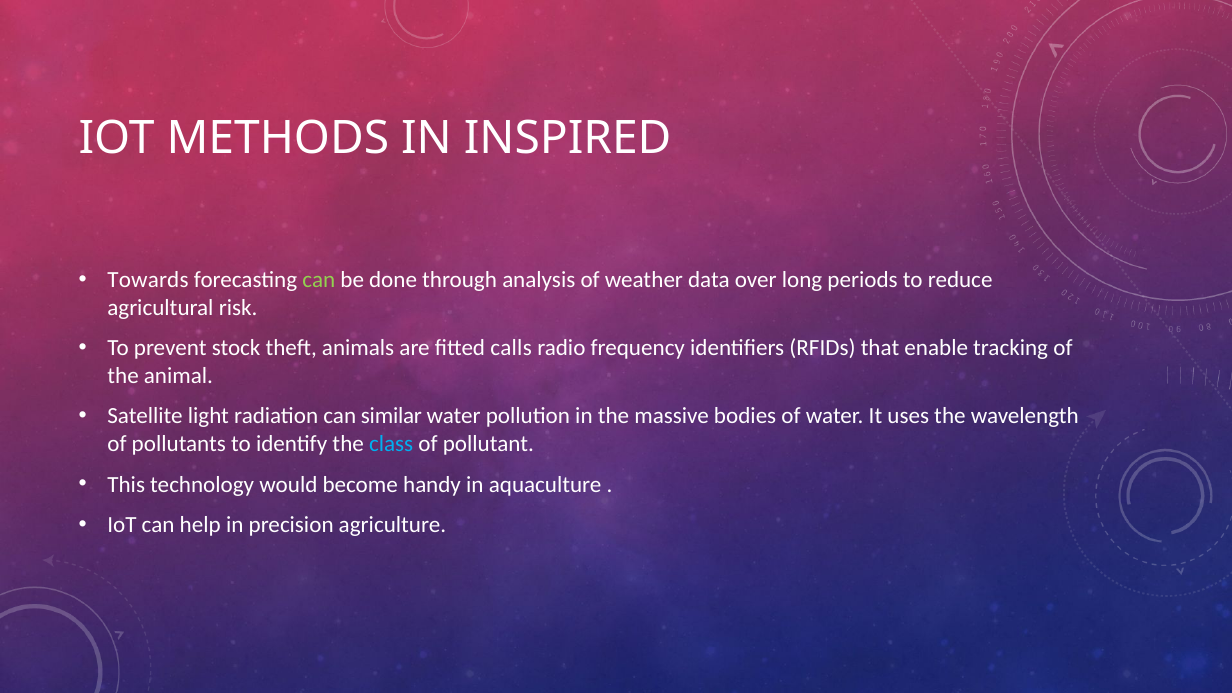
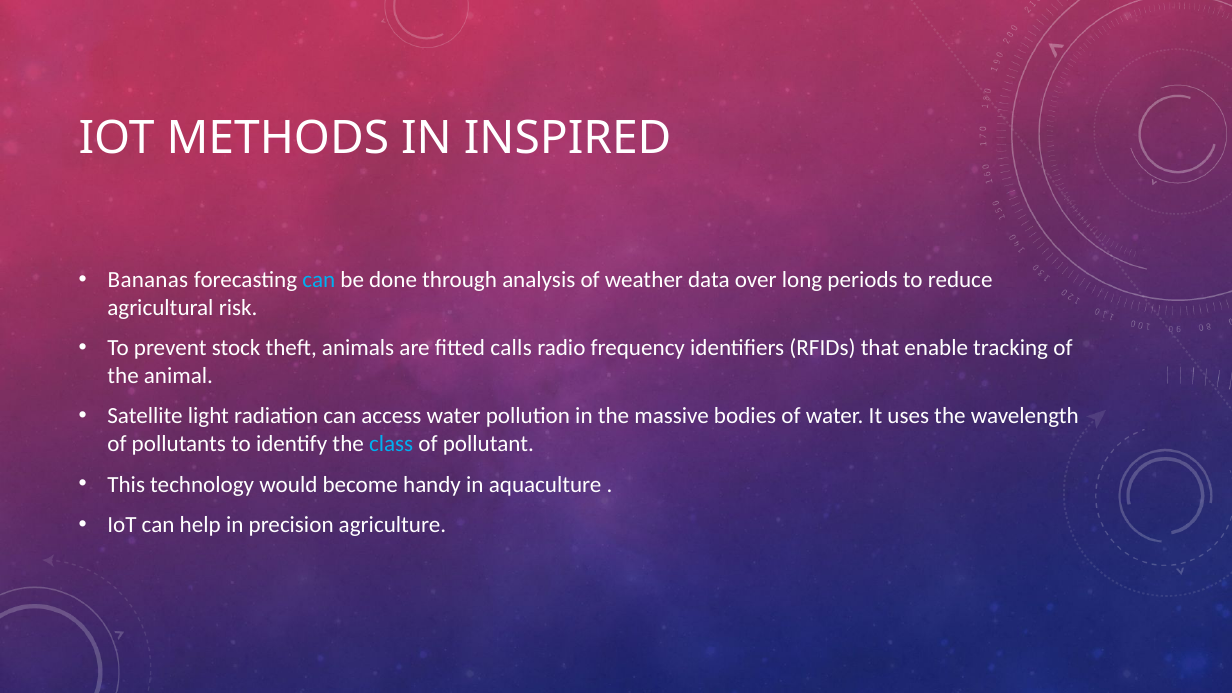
Towards: Towards -> Bananas (148, 280)
can colour: light green -> light blue (319, 280)
similar: similar -> access (391, 416)
